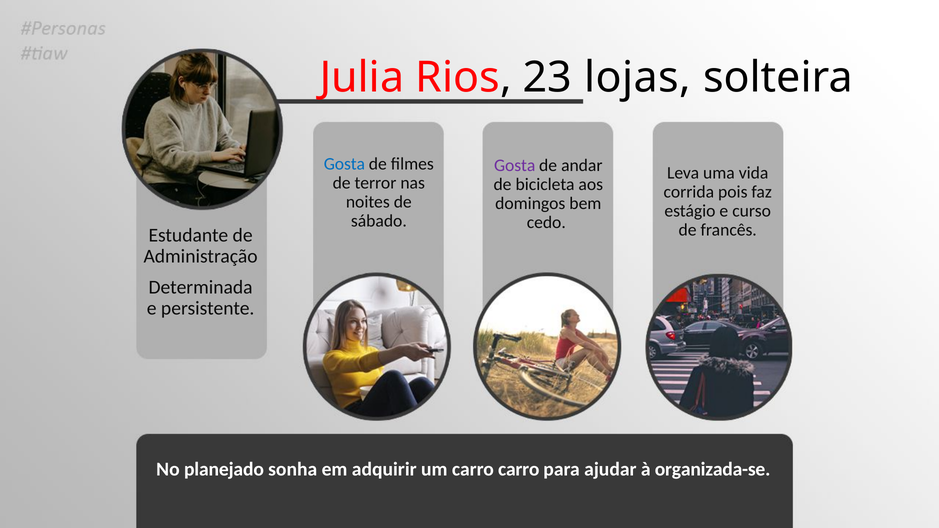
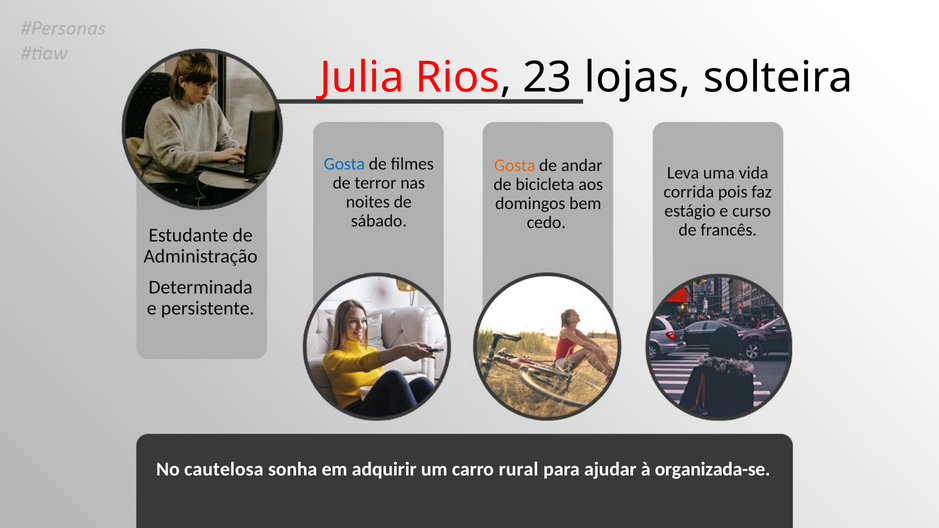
Gosta colour: purple -> orange (515, 165)
planejado: planejado -> cautelosa (224, 470)
carro carro: carro -> rural (519, 470)
